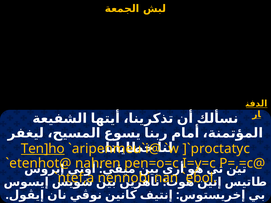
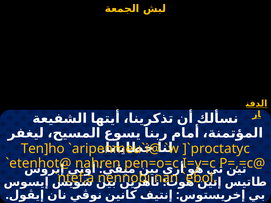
Ten]ho underline: present -> none (43, 149)
